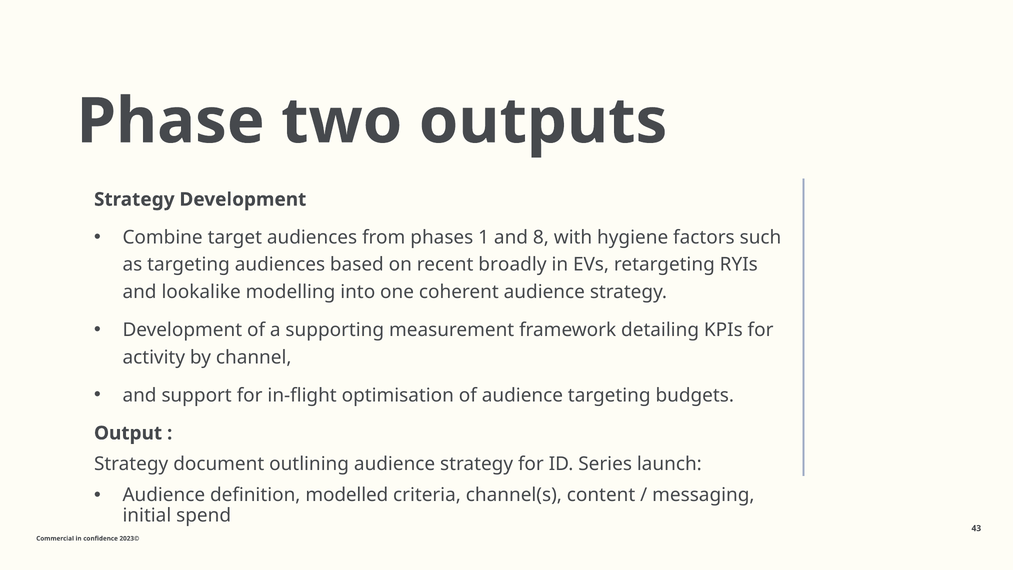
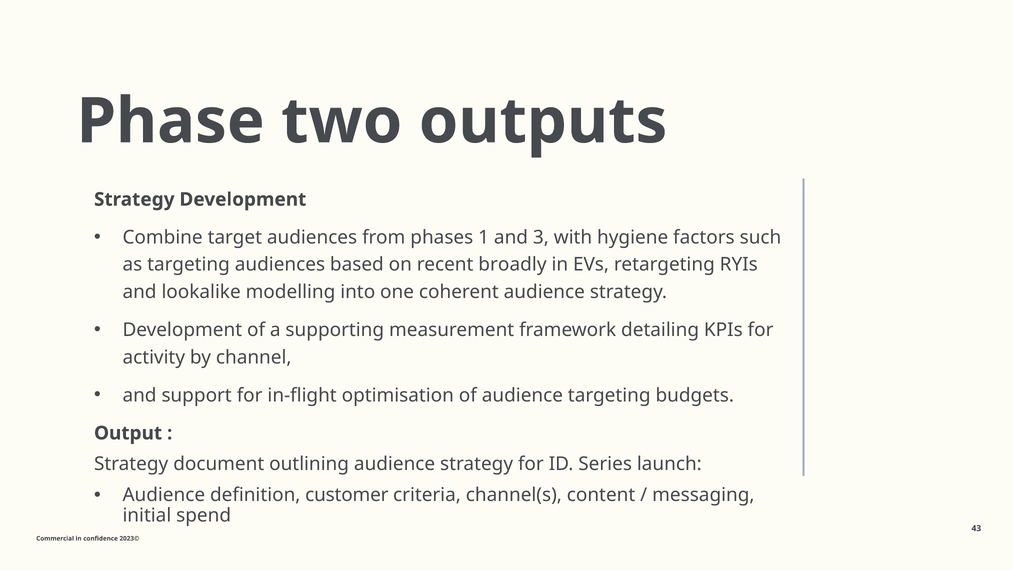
8: 8 -> 3 (541, 237)
modelled: modelled -> customer (347, 495)
